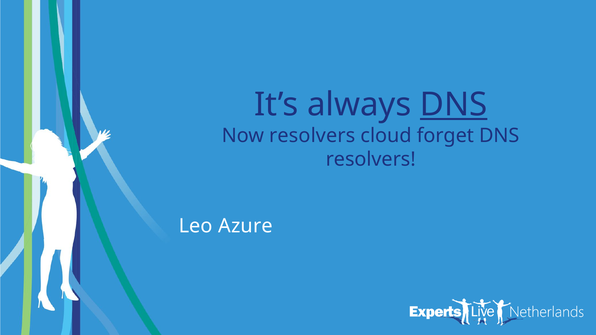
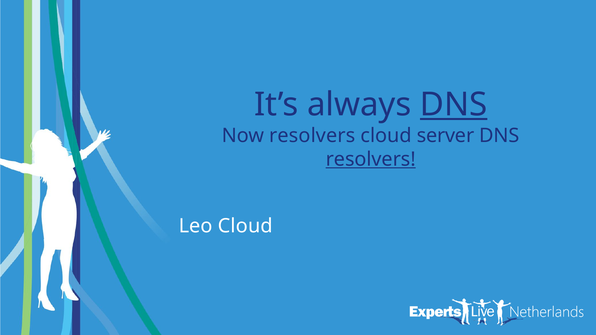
forget: forget -> server (445, 136)
resolvers underline: none -> present (371, 159)
Leo Azure: Azure -> Cloud (245, 226)
